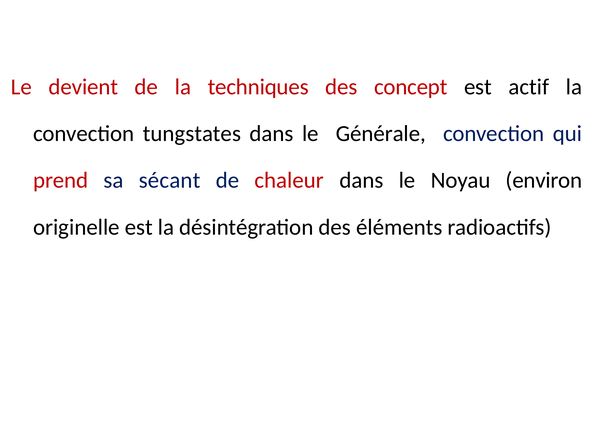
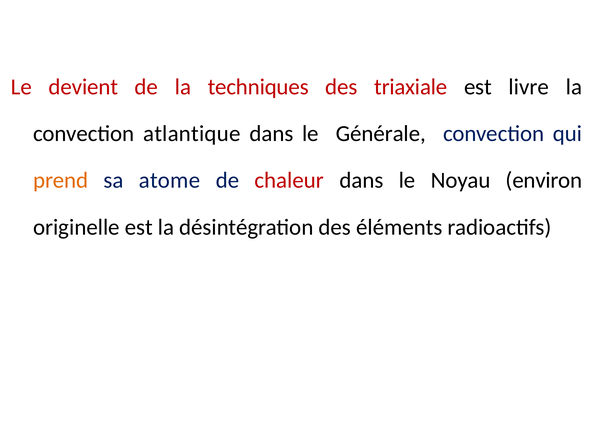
concept: concept -> triaxiale (411, 87)
actif: actif -> livre (529, 87)
tungstates: tungstates -> atlantique (192, 134)
prend colour: red -> orange (61, 181)
sécant: sécant -> atome (170, 181)
